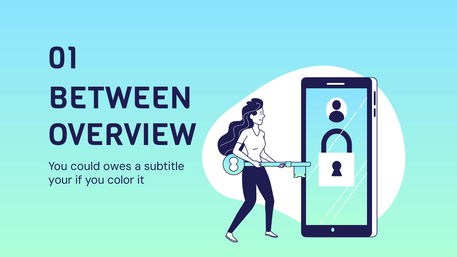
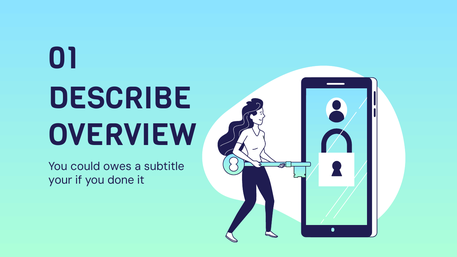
BETWEEN: BETWEEN -> DESCRIBE (120, 99)
color: color -> done (121, 180)
